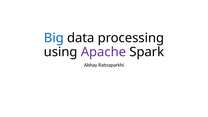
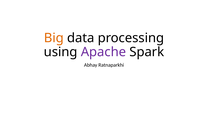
Big colour: blue -> orange (54, 38)
